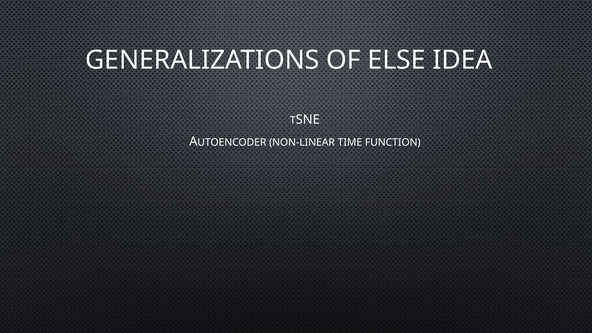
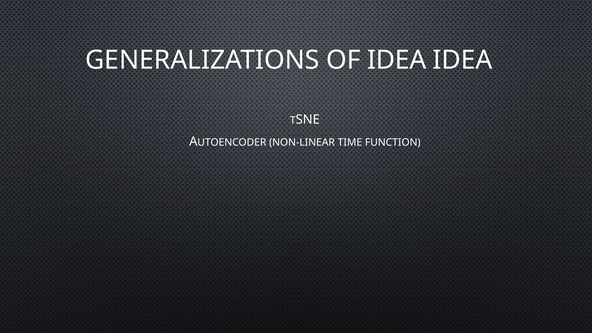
OF ELSE: ELSE -> IDEA (397, 60)
